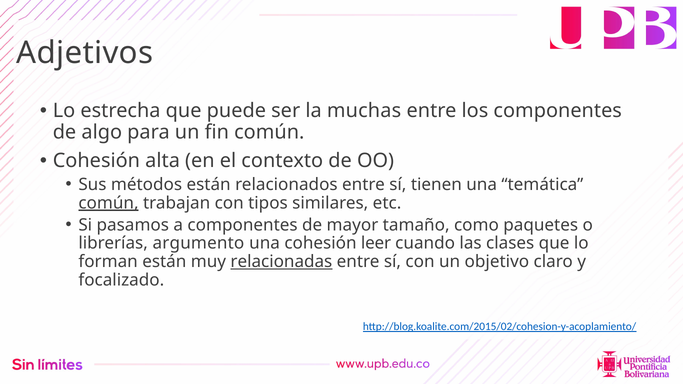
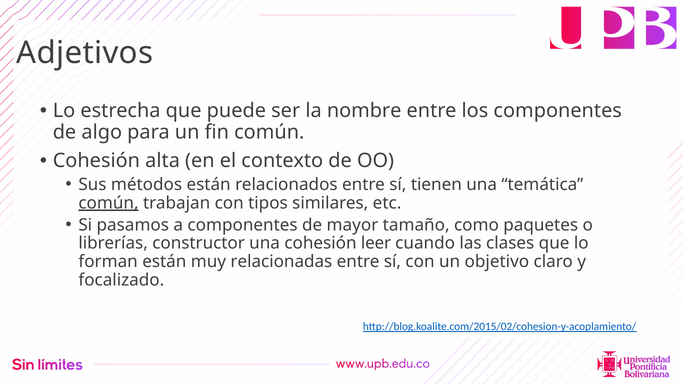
muchas: muchas -> nombre (364, 111)
argumento: argumento -> constructor (199, 243)
relacionadas underline: present -> none (281, 262)
